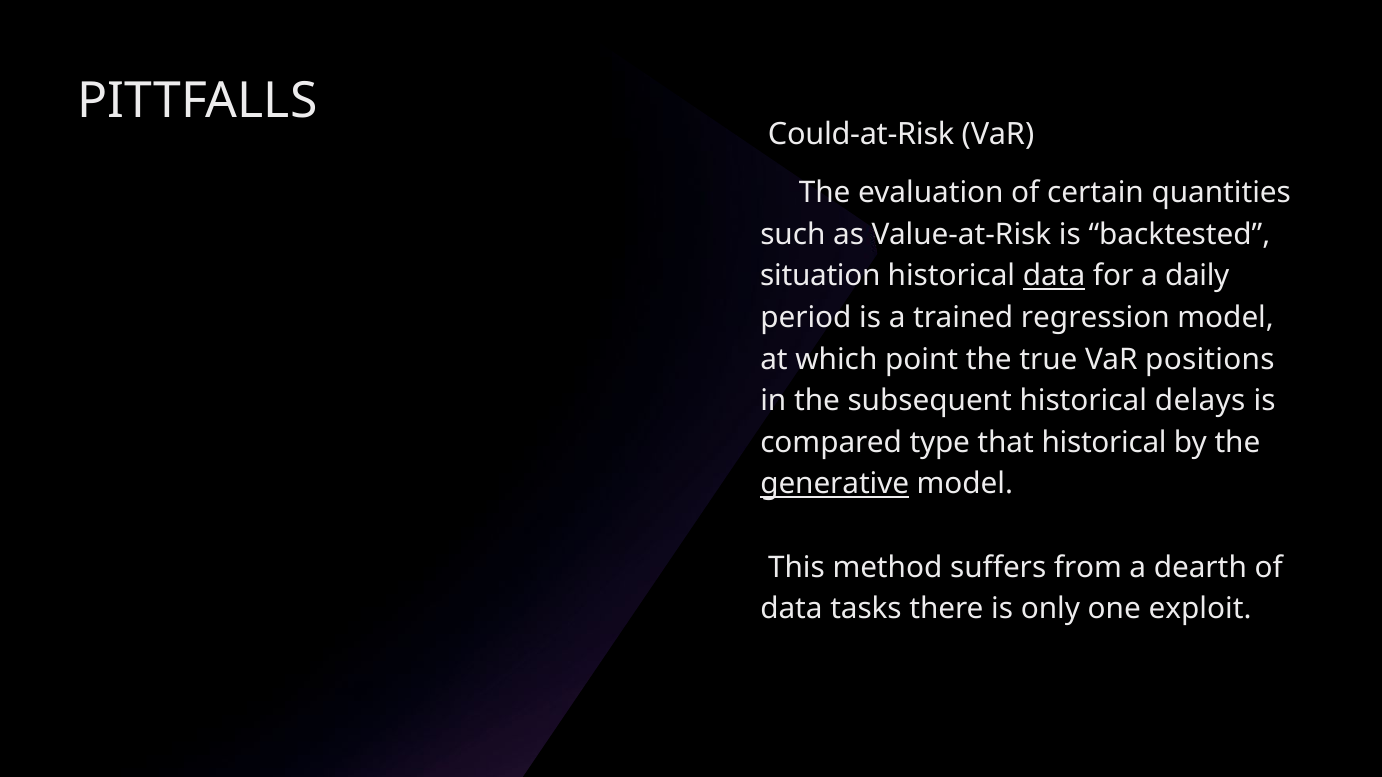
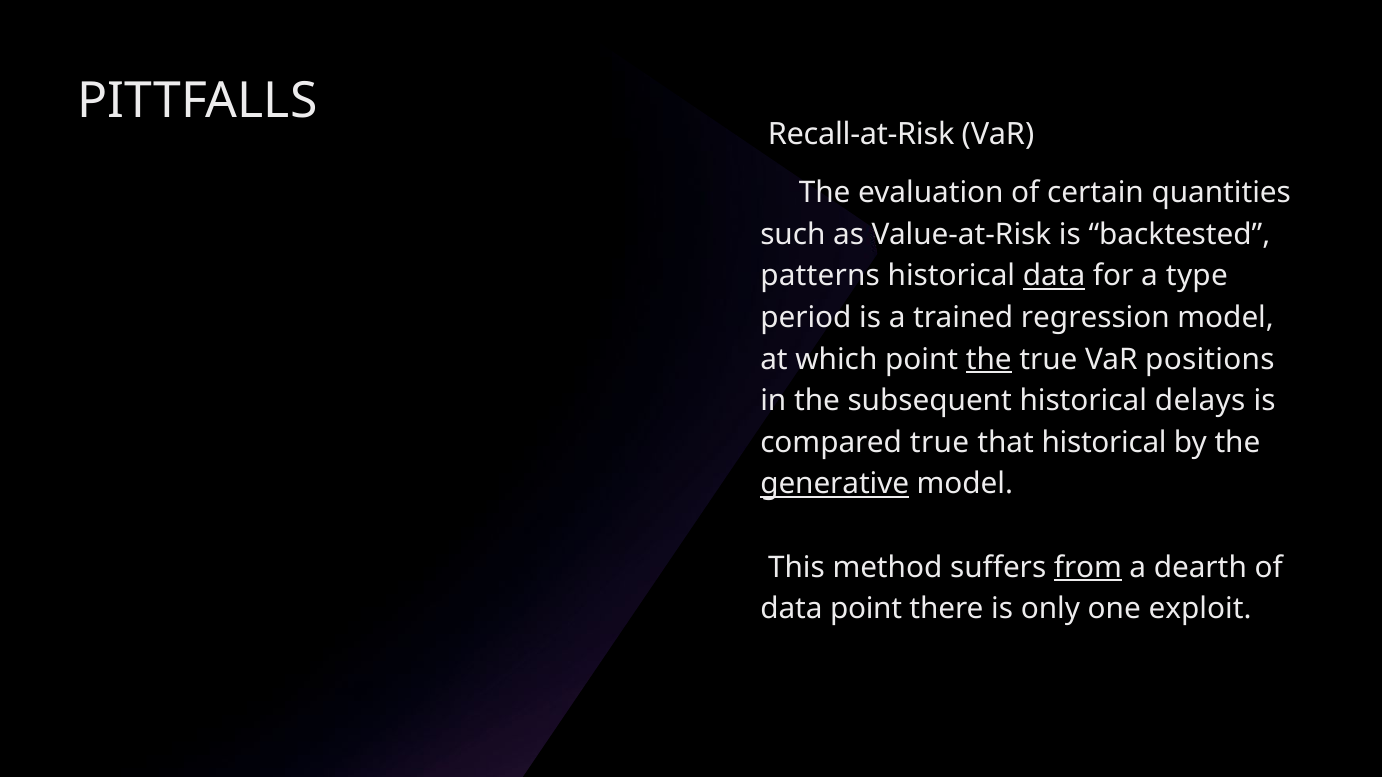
Could-at-Risk: Could-at-Risk -> Recall-at-Risk (861, 134)
situation: situation -> patterns (820, 276)
daily: daily -> type (1197, 276)
the underline: none -> present (989, 359)
compared type: type -> true (940, 443)
from underline: none -> present (1088, 568)
data tasks: tasks -> point (866, 609)
